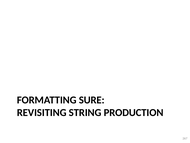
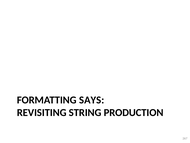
SURE: SURE -> SAYS (92, 100)
